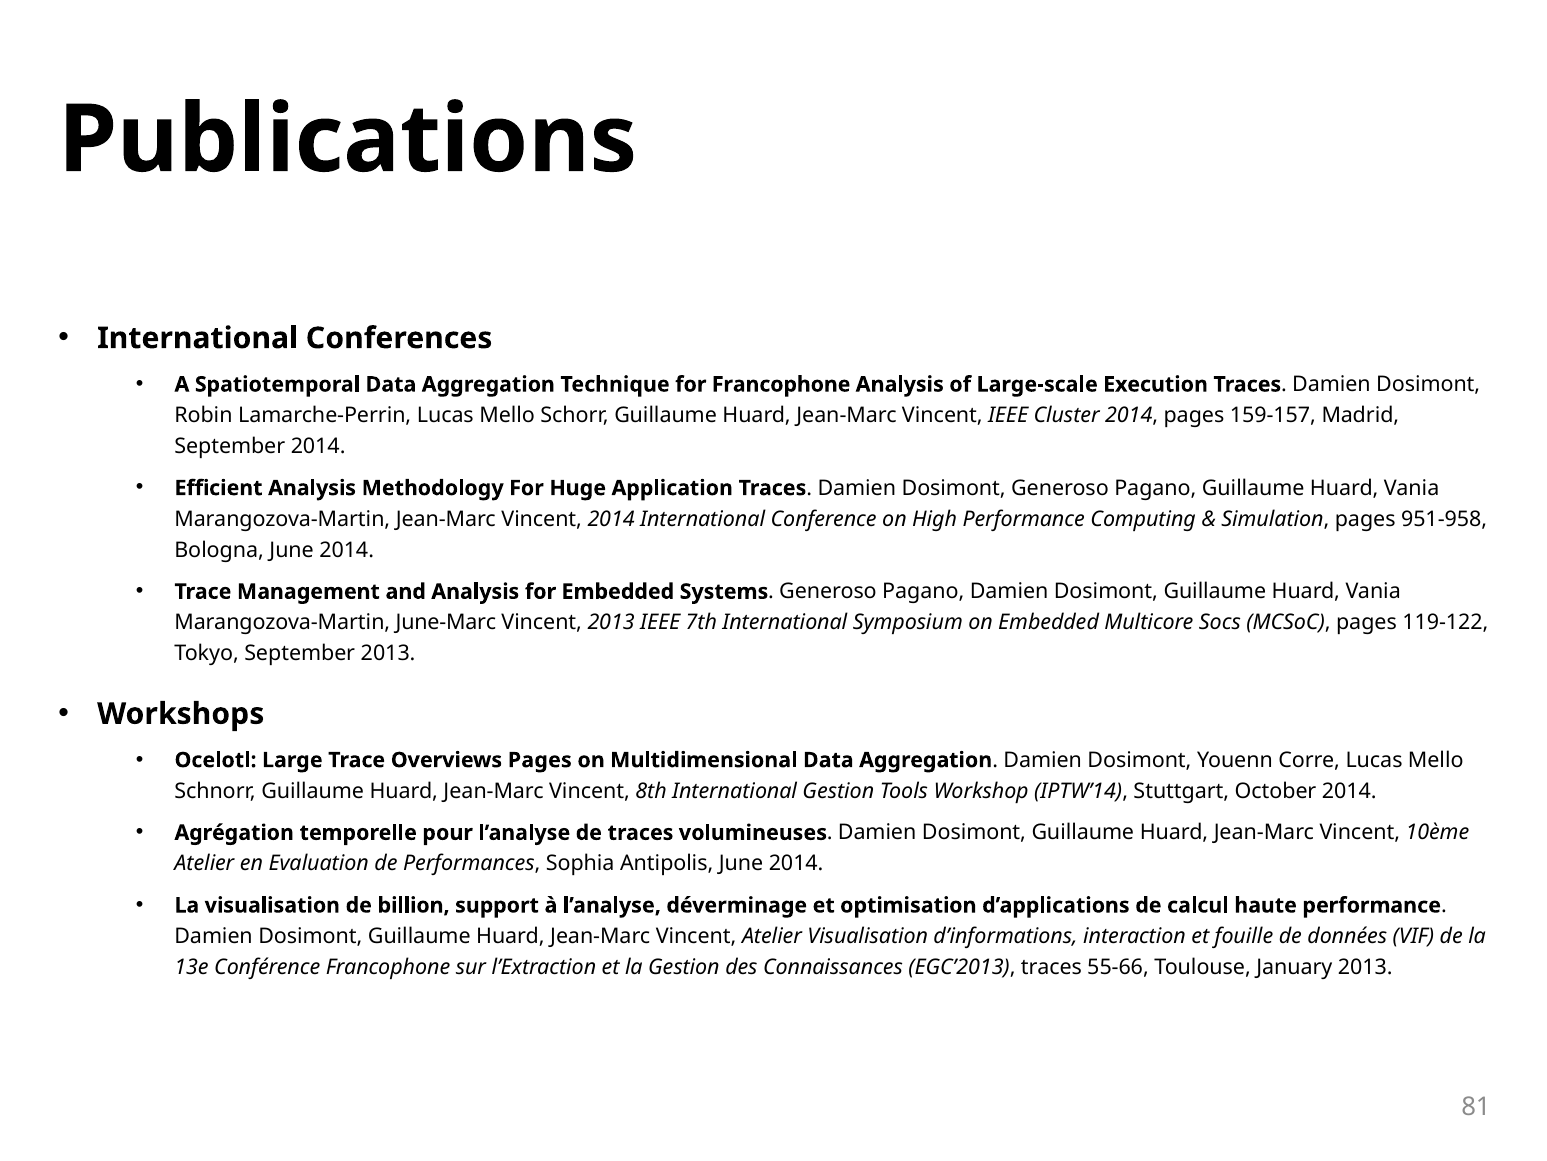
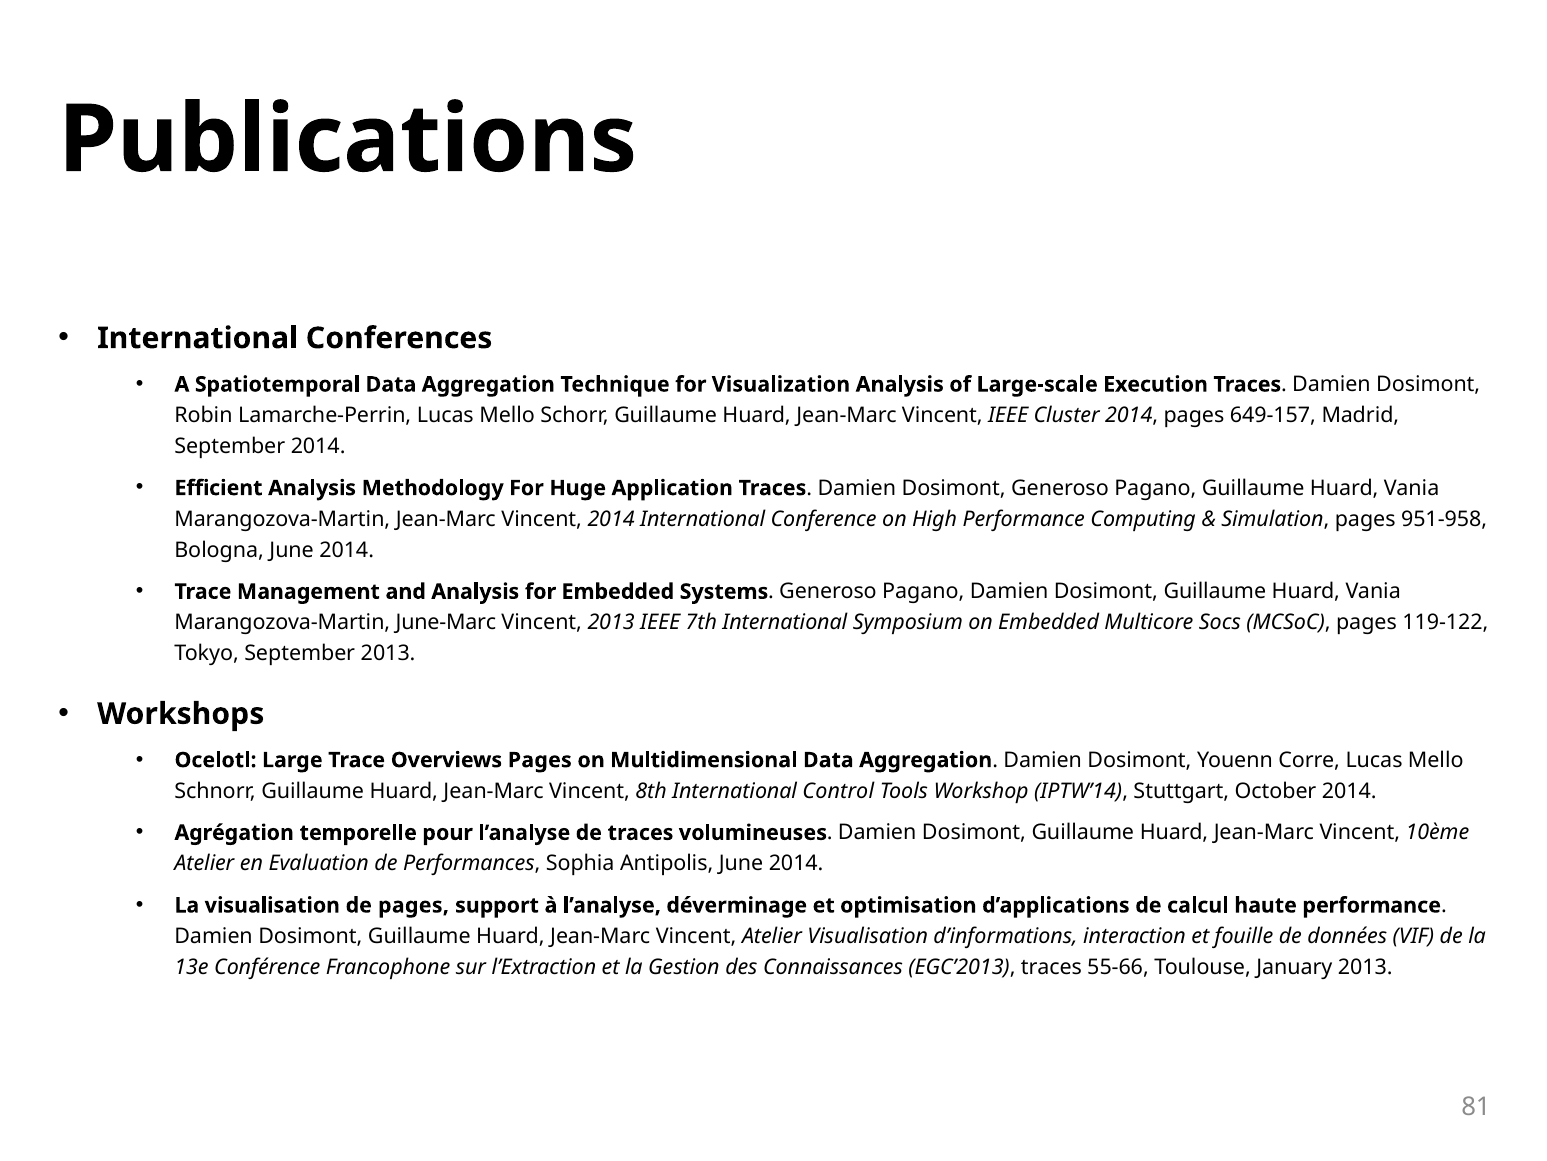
for Francophone: Francophone -> Visualization (781, 384)
159-157: 159-157 -> 649-157 (1273, 415)
International Gestion: Gestion -> Control (838, 791)
de billion: billion -> pages (413, 905)
